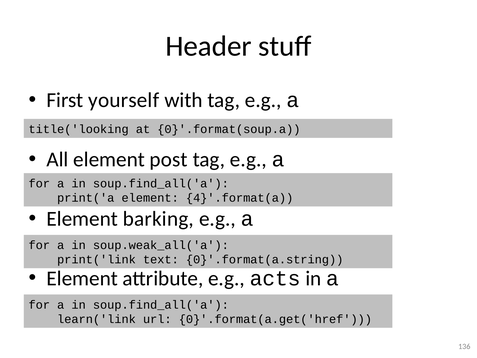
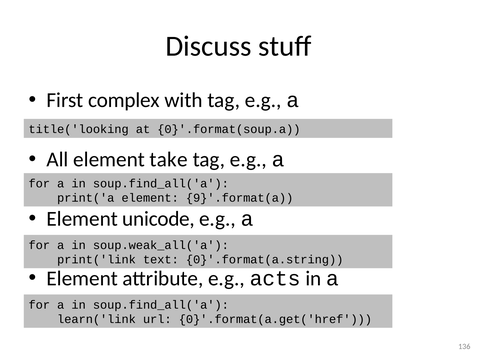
Header: Header -> Discuss (209, 46)
yourself: yourself -> complex (124, 100)
post: post -> take (169, 159)
4}'.format(a: 4}'.format(a -> 9}'.format(a (240, 198)
barking: barking -> unicode (159, 219)
